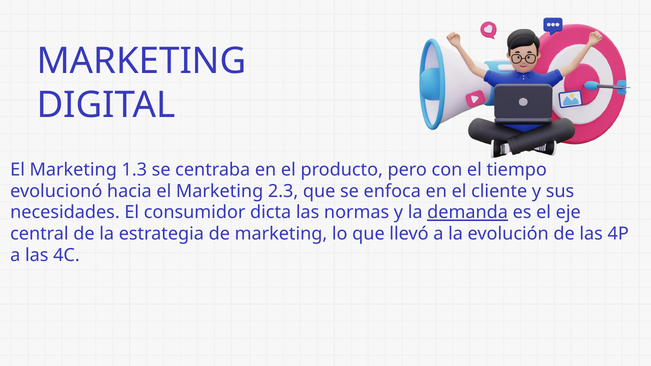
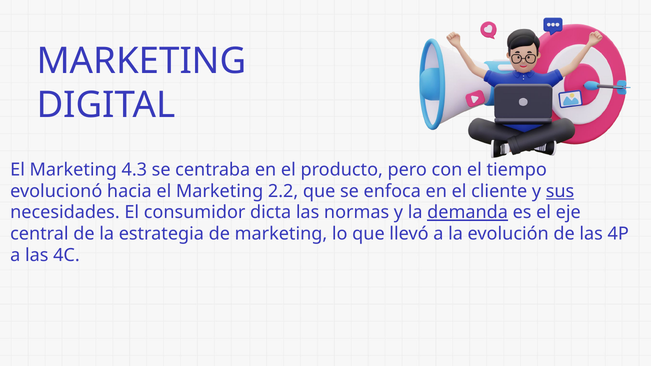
1.3: 1.3 -> 4.3 (134, 170)
2.3: 2.3 -> 2.2 (283, 191)
sus underline: none -> present (560, 191)
